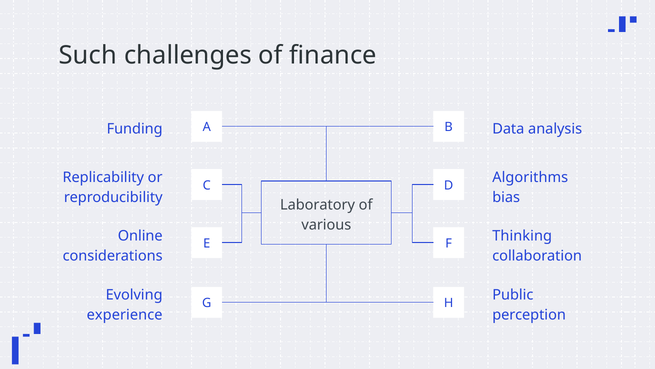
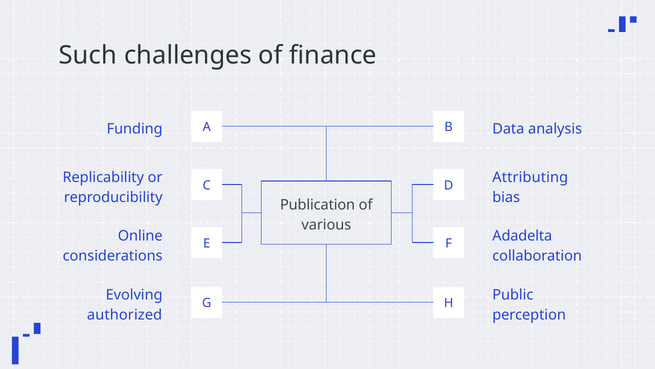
Algorithms: Algorithms -> Attributing (530, 177)
Laboratory: Laboratory -> Publication (318, 205)
Thinking: Thinking -> Adadelta (522, 236)
experience: experience -> authorized (125, 314)
